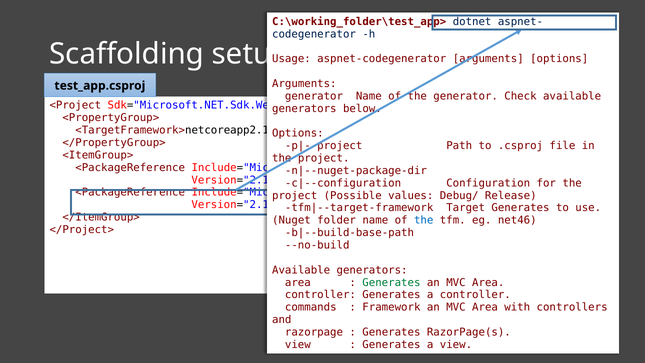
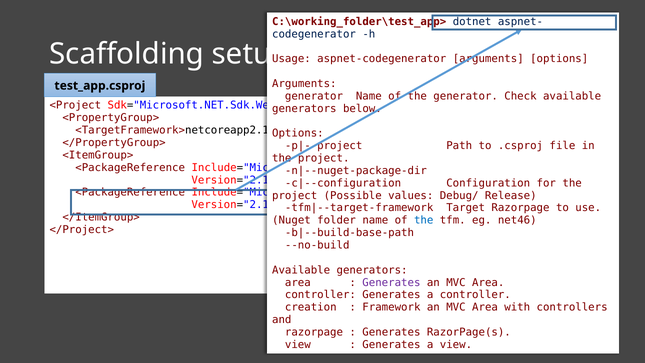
Target Generates: Generates -> Razorpage (520, 208)
Generates colour: green -> purple (391, 282)
commands: commands -> creation (311, 307)
